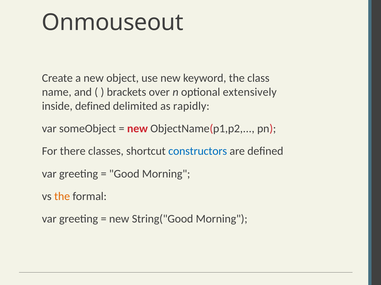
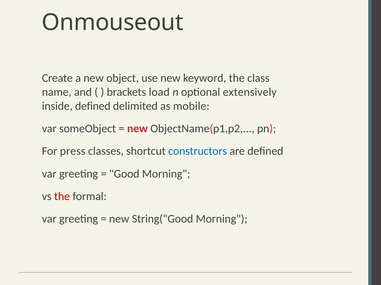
over: over -> load (159, 92)
rapidly: rapidly -> mobile (191, 106)
there: there -> press (73, 151)
the colour: orange -> red (62, 197)
